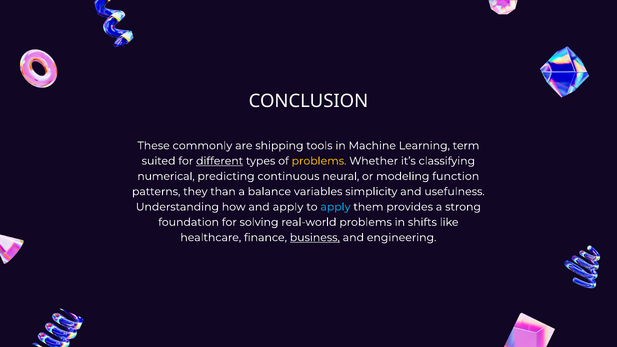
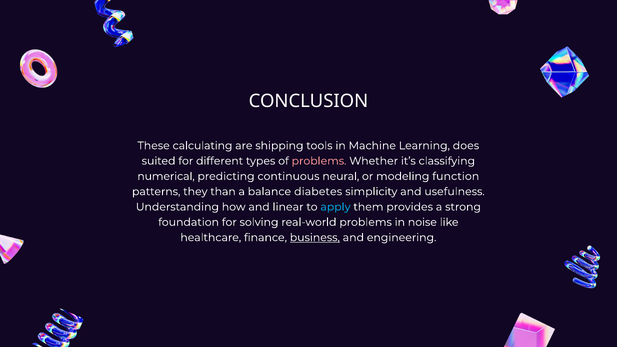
commonly: commonly -> calculating (203, 146)
term: term -> does (466, 146)
different underline: present -> none (220, 161)
problems colour: yellow -> pink (319, 161)
variables: variables -> diabetes (318, 192)
and apply: apply -> linear (288, 207)
shifts: shifts -> noise (422, 222)
